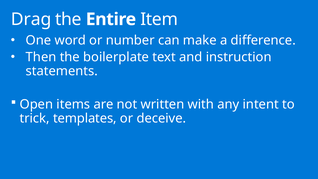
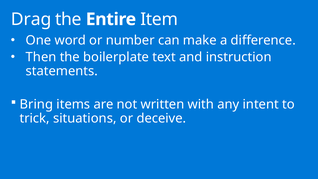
Open: Open -> Bring (36, 104)
templates: templates -> situations (85, 118)
